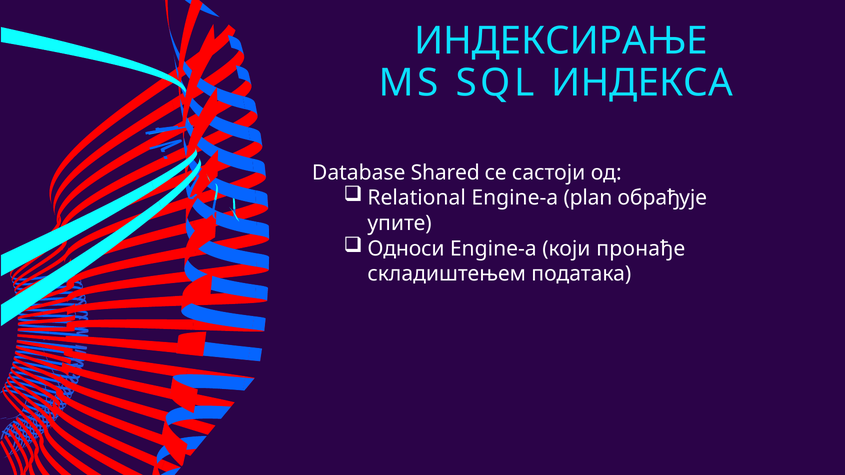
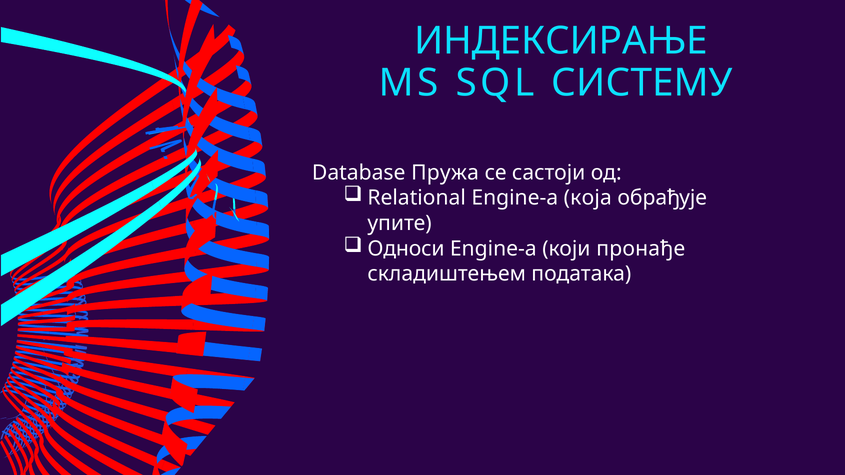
ИНДЕКСА: ИНДЕКСА -> СИСТЕМУ (642, 83)
Shared: Shared -> Пружа (445, 173)
plan: plan -> која (588, 198)
